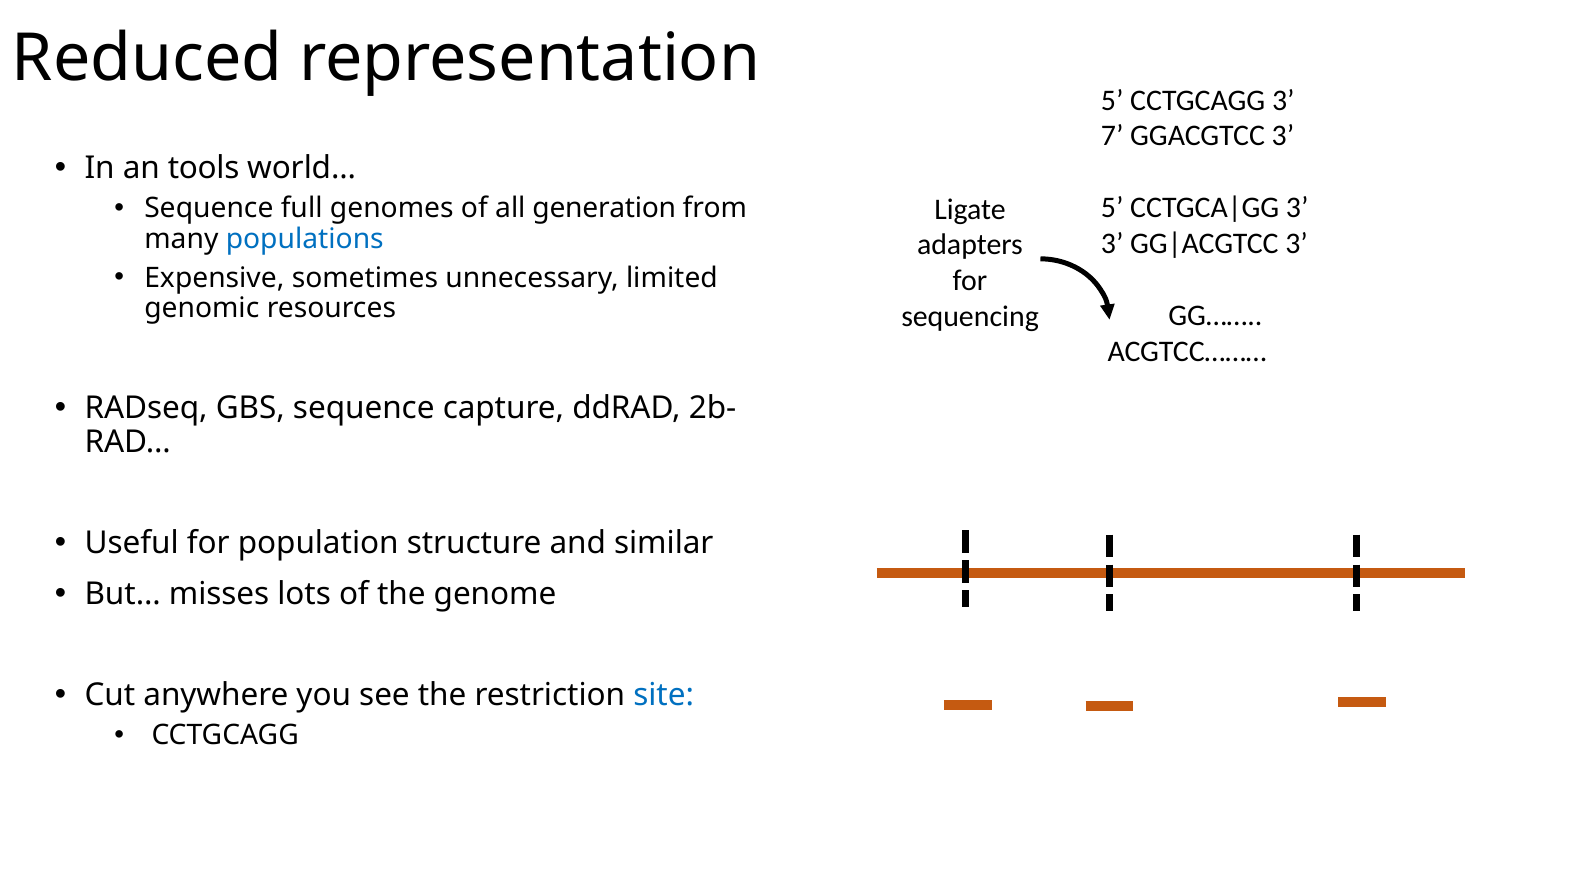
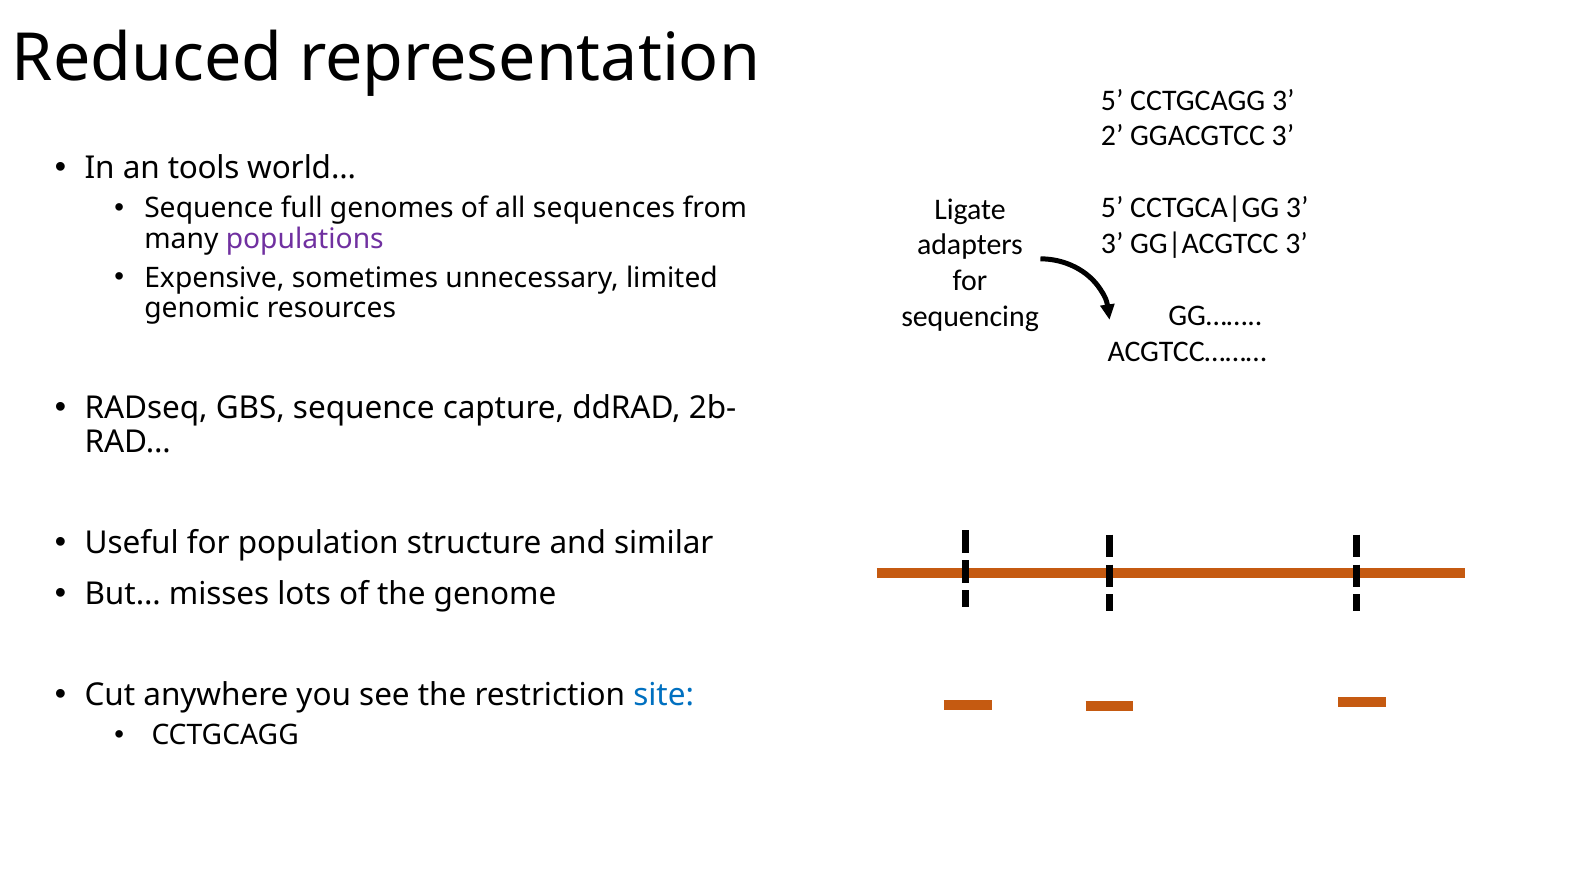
7: 7 -> 2 (1112, 136)
generation: generation -> sequences (604, 209)
populations colour: blue -> purple (305, 239)
